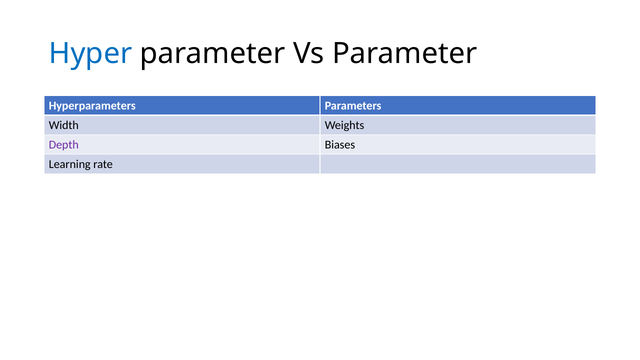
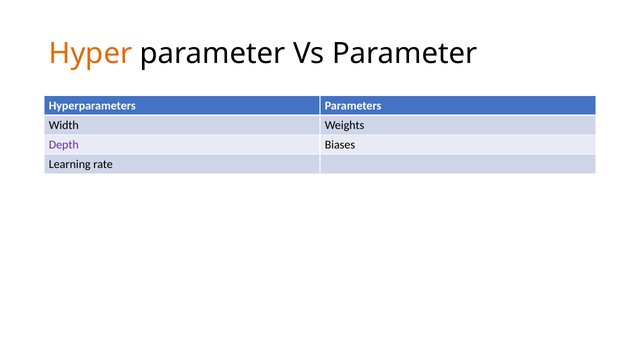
Hyper colour: blue -> orange (90, 54)
